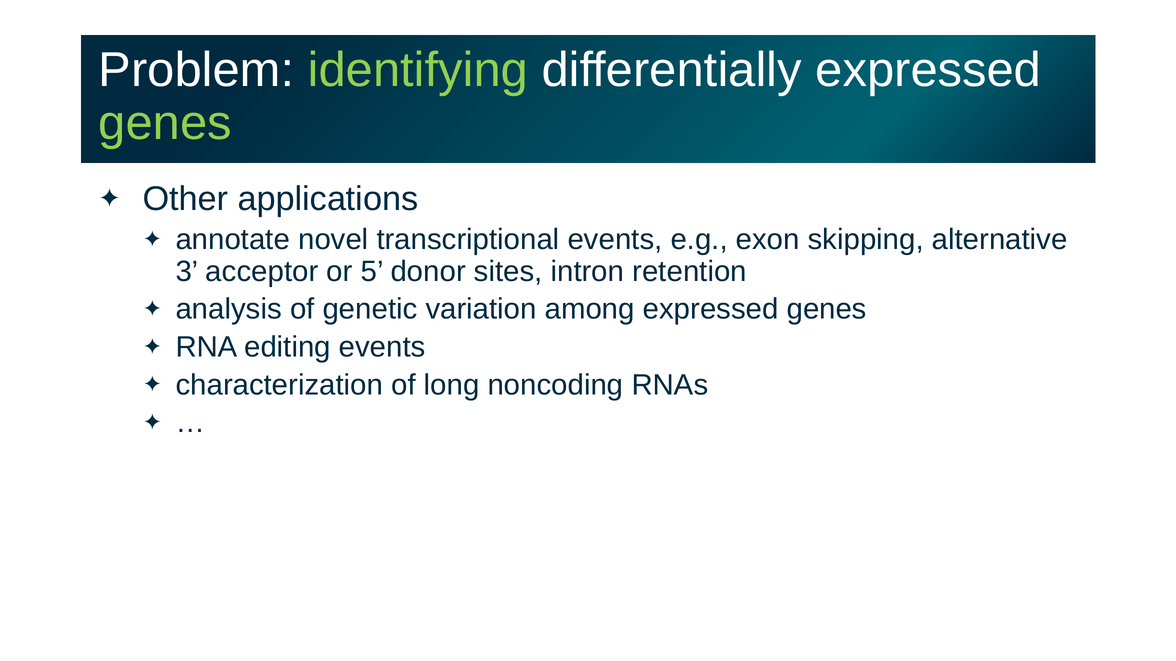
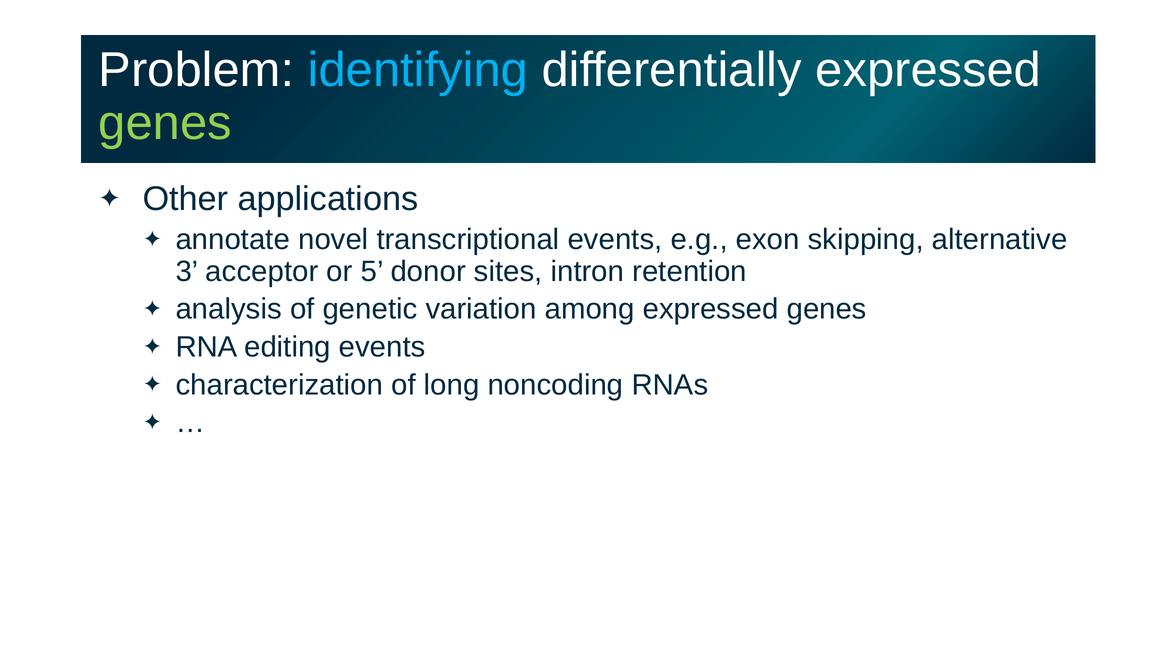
identifying colour: light green -> light blue (418, 70)
